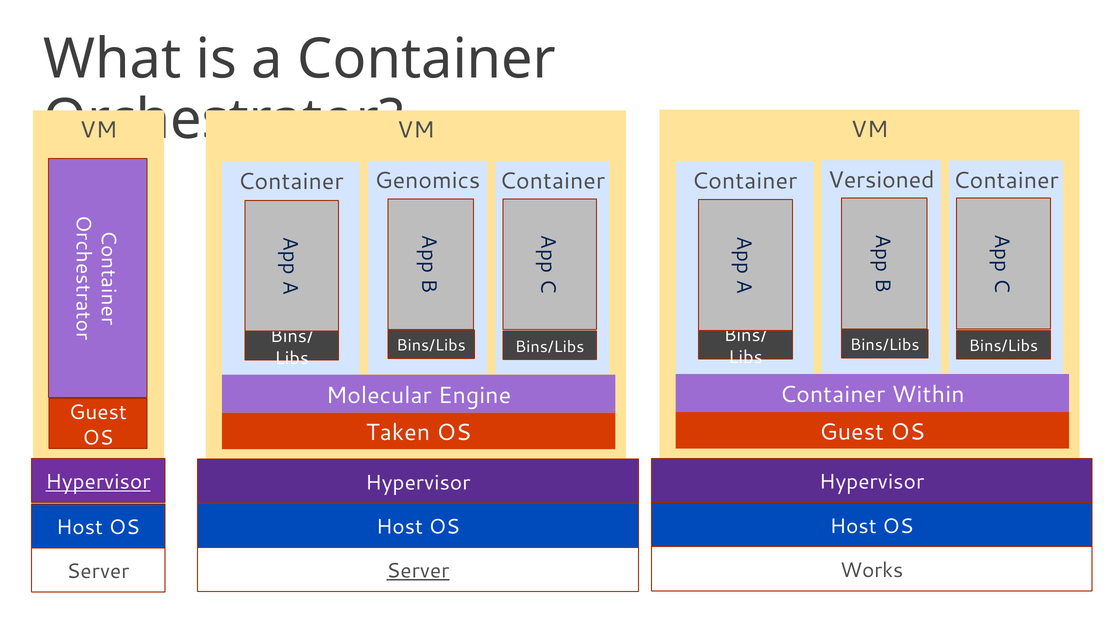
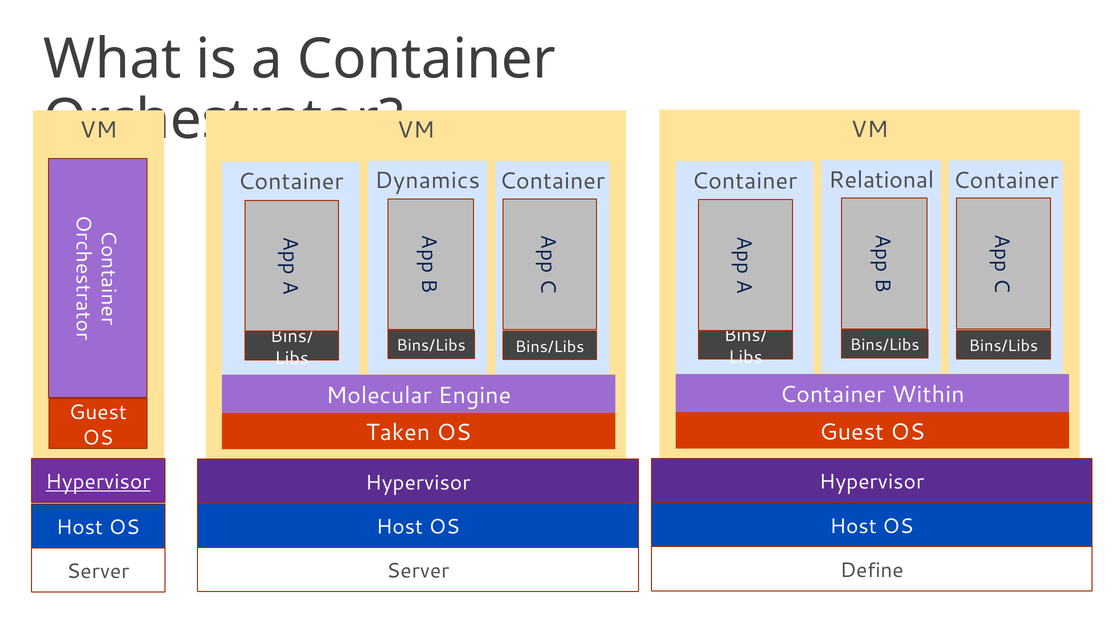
Versioned: Versioned -> Relational (881, 180)
Genomics: Genomics -> Dynamics (427, 181)
Works: Works -> Define (872, 570)
Server underline: present -> none (418, 571)
